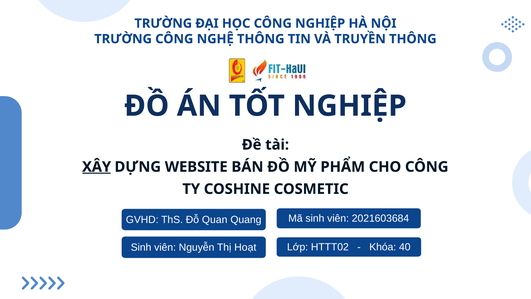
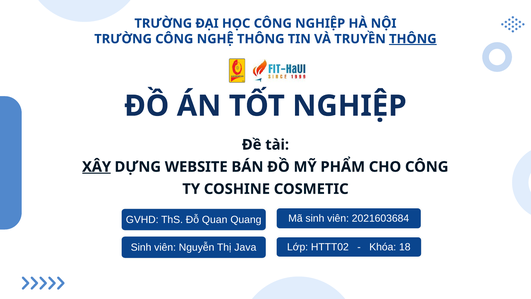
THÔNG underline: none -> present (413, 39)
40: 40 -> 18 (405, 247)
Hoạt: Hoạt -> Java (245, 247)
